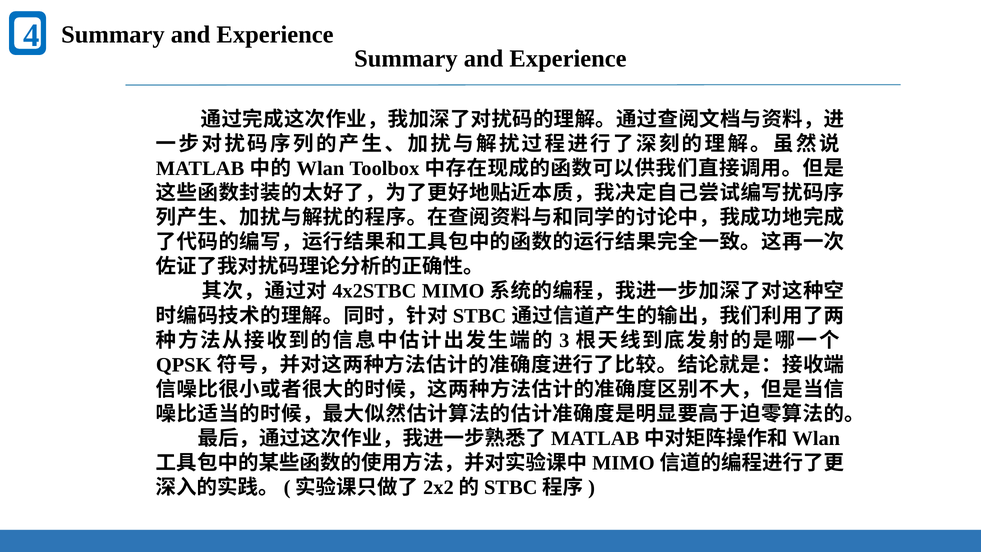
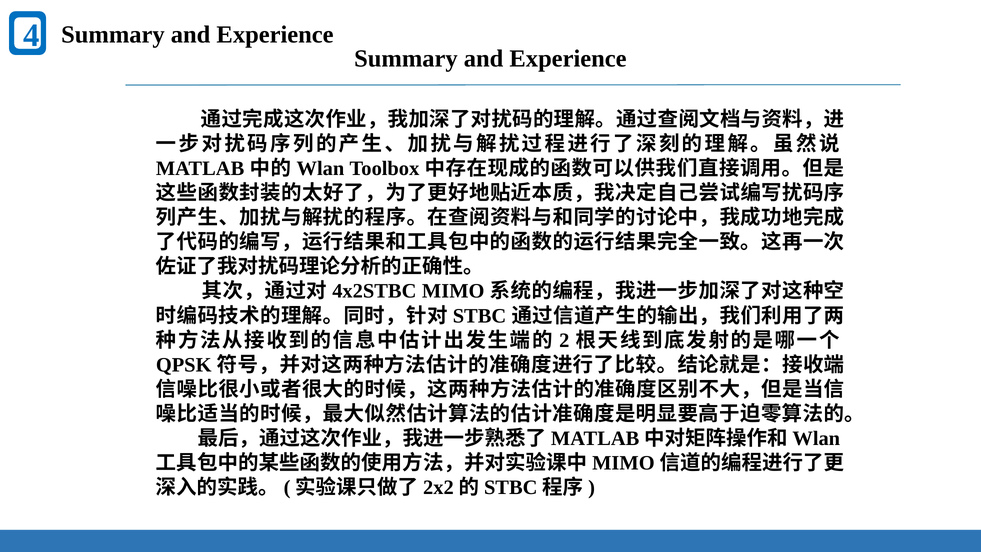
3: 3 -> 2 (564, 340)
